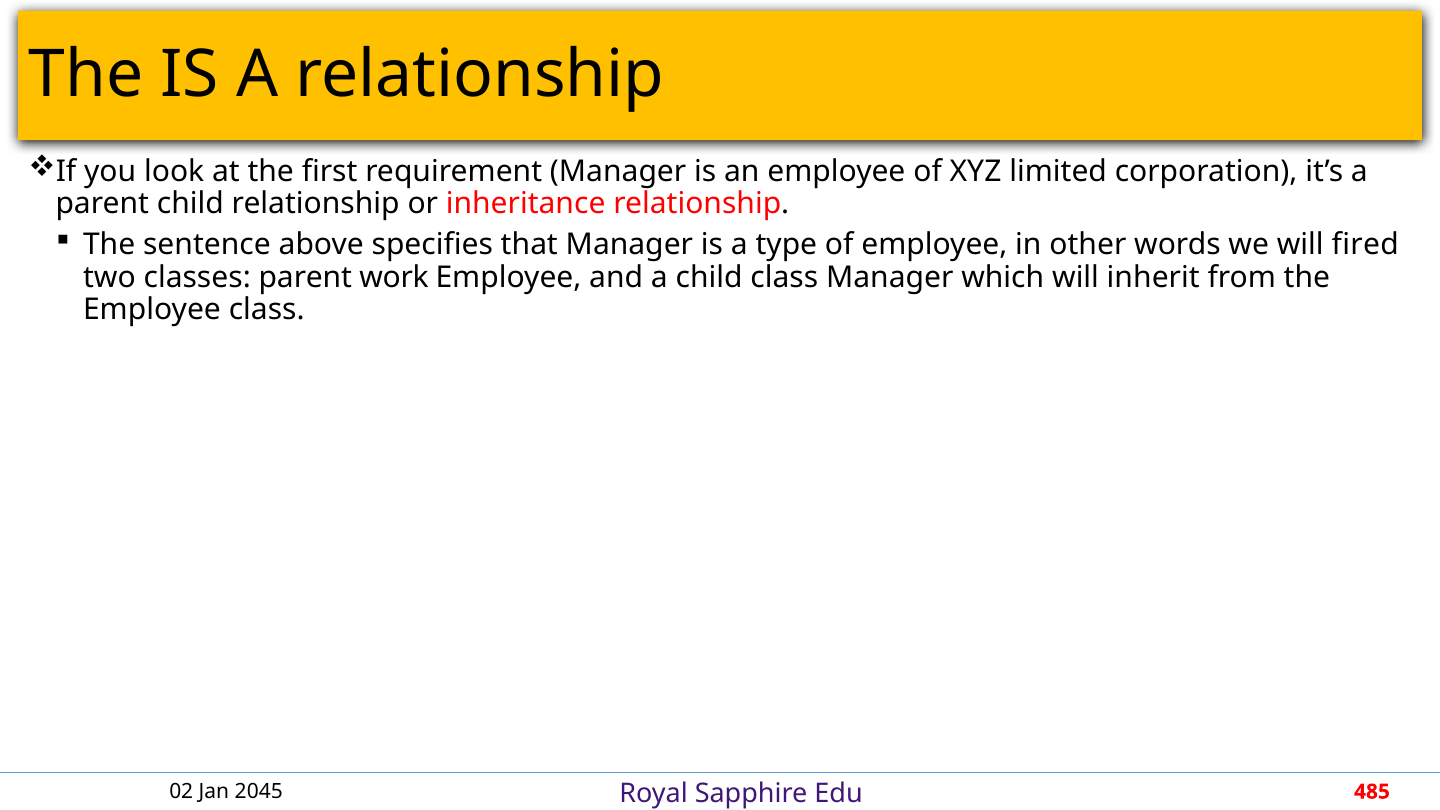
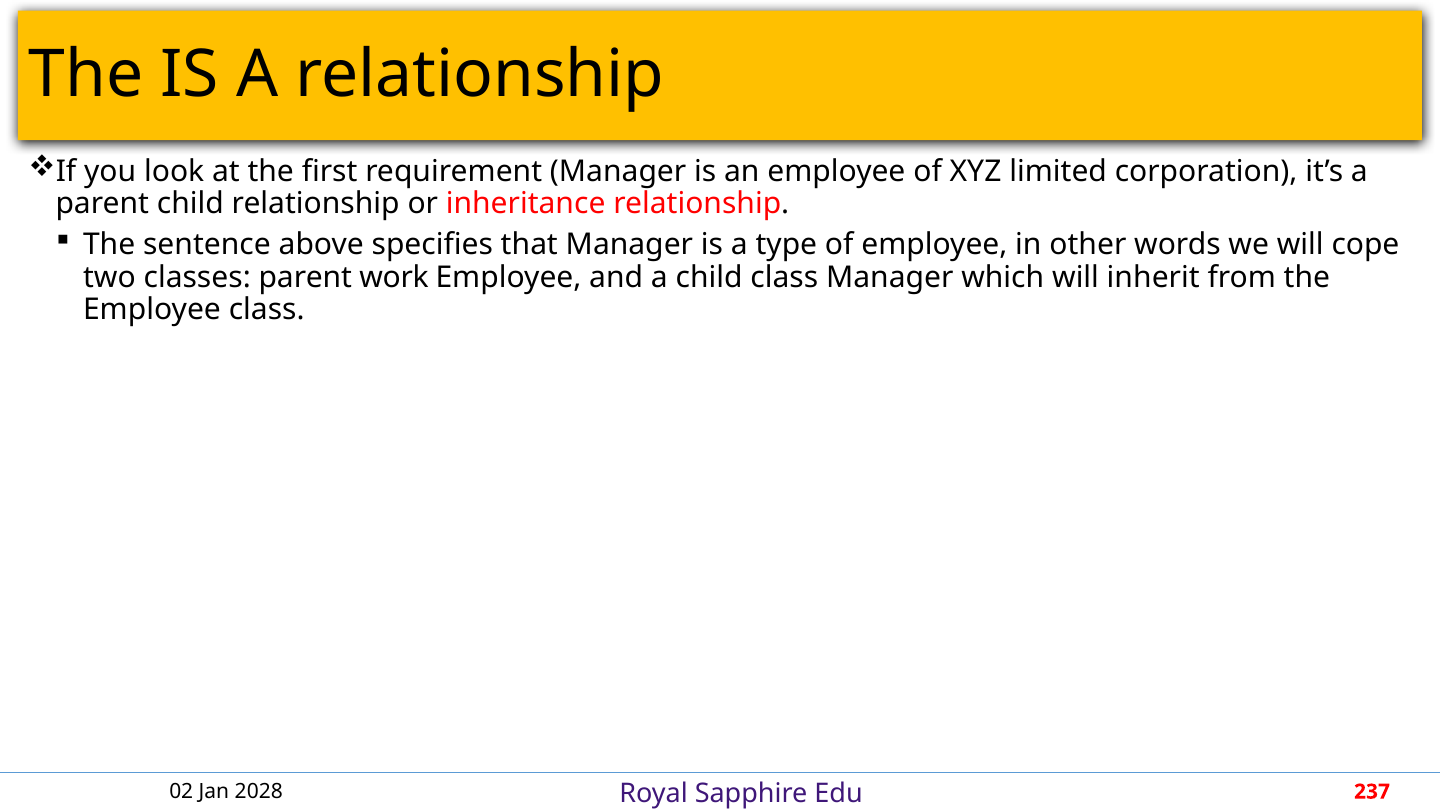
fired: fired -> cope (1365, 245)
2045: 2045 -> 2028 (259, 792)
485: 485 -> 237 (1372, 792)
